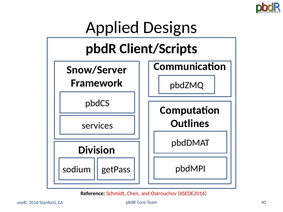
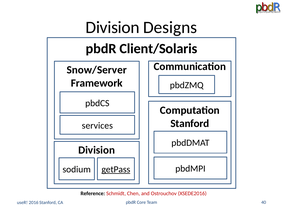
Applied: Applied -> Division (113, 27)
Client/Scripts: Client/Scripts -> Client/Solaris (158, 49)
Outlines: Outlines -> Stanford (190, 124)
getPass underline: none -> present (116, 170)
